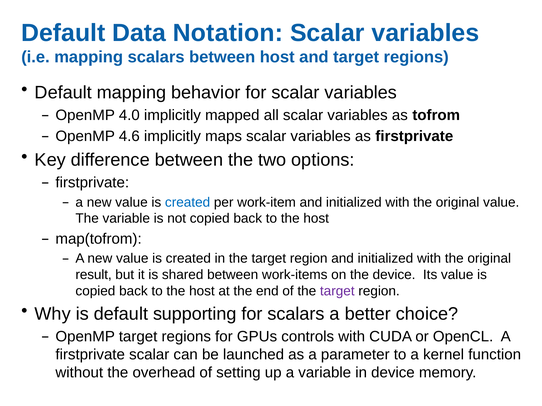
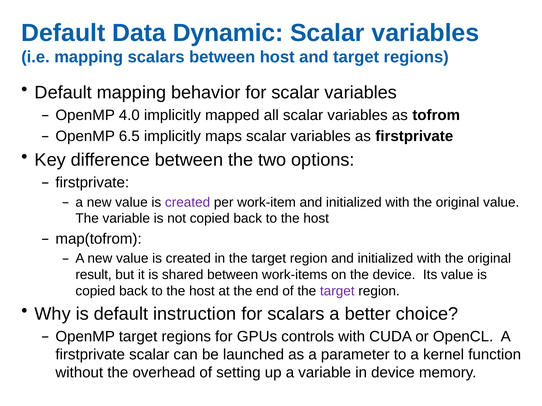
Notation: Notation -> Dynamic (228, 33)
4.6: 4.6 -> 6.5 (129, 136)
created colour: blue -> purple (188, 202)
supporting: supporting -> instruction (195, 314)
